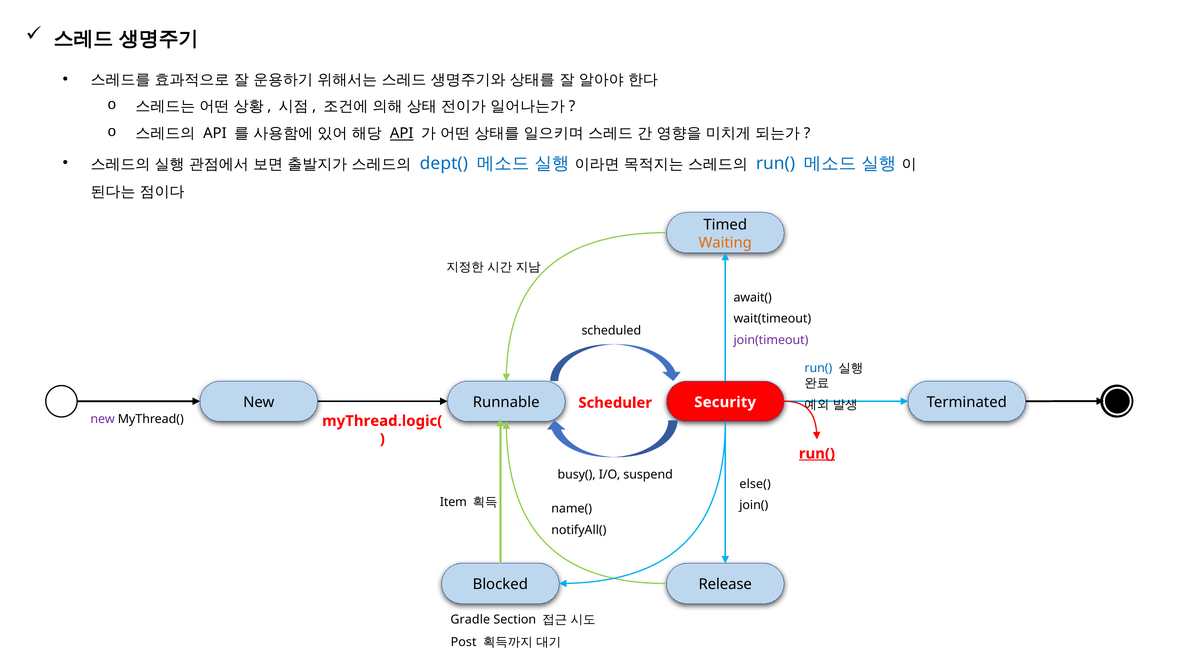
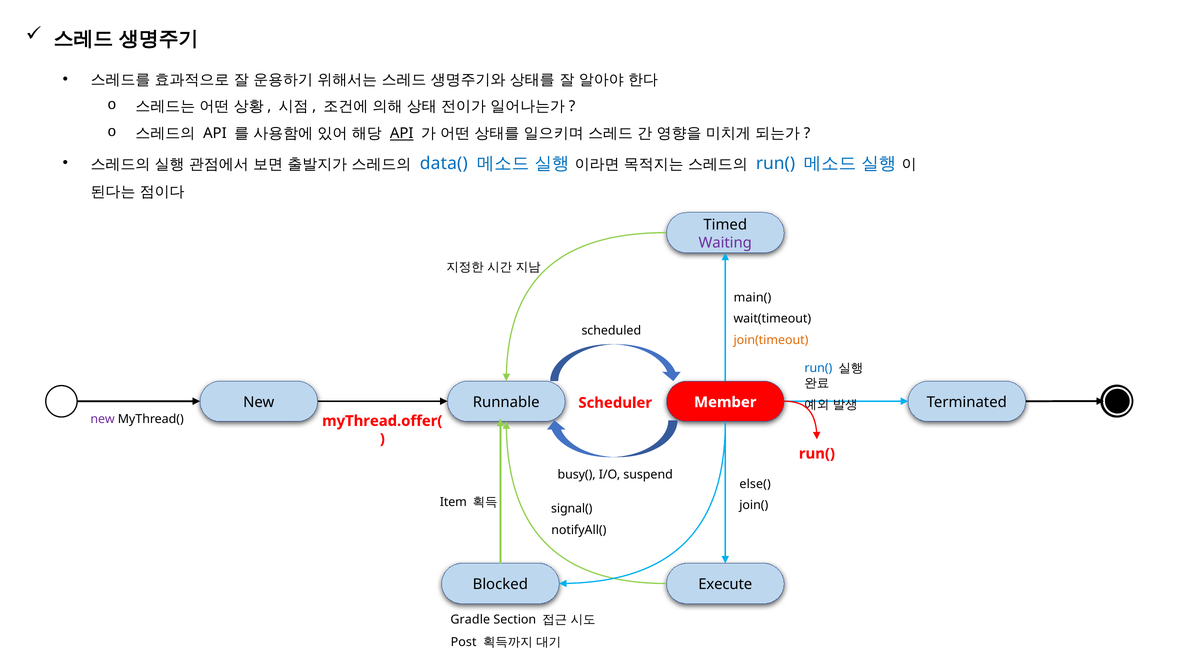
dept(: dept( -> data( (444, 163)
Waiting colour: orange -> purple (725, 243)
await(: await( -> main( (753, 298)
join(timeout colour: purple -> orange (771, 340)
Security: Security -> Member (725, 402)
myThread.logic(: myThread.logic( -> myThread.offer( (382, 421)
run( underline: present -> none (817, 454)
name(: name( -> signal( (572, 509)
Release: Release -> Execute (725, 585)
